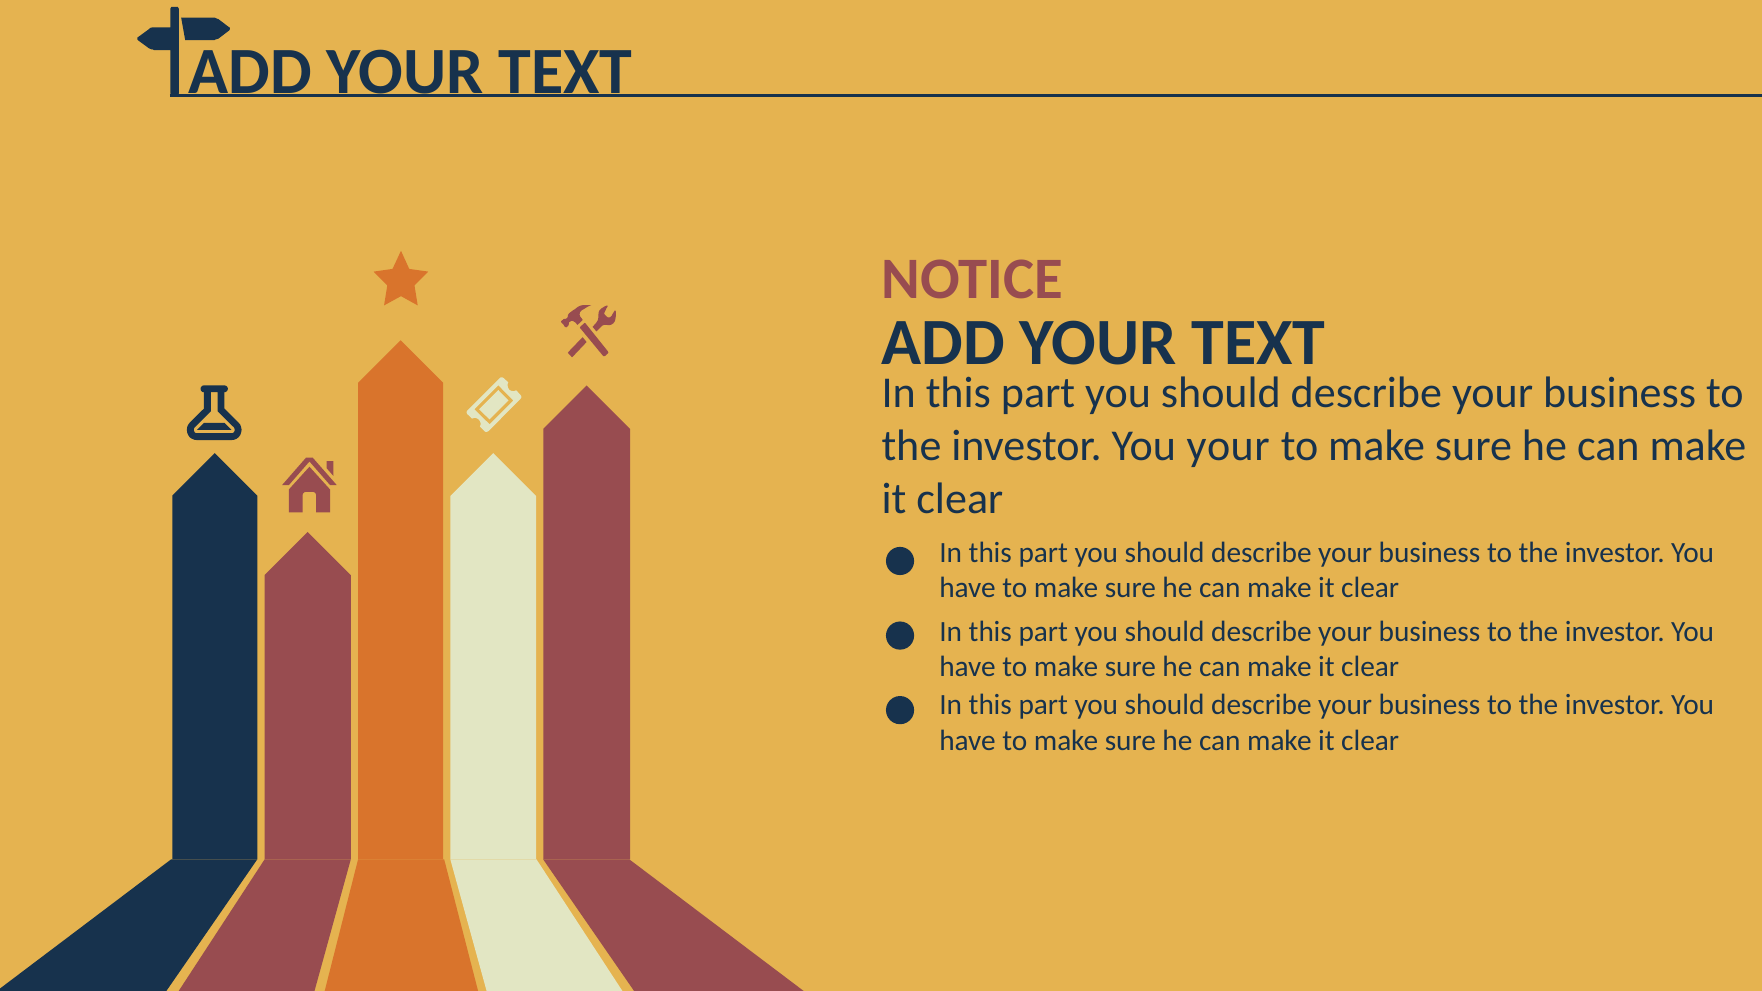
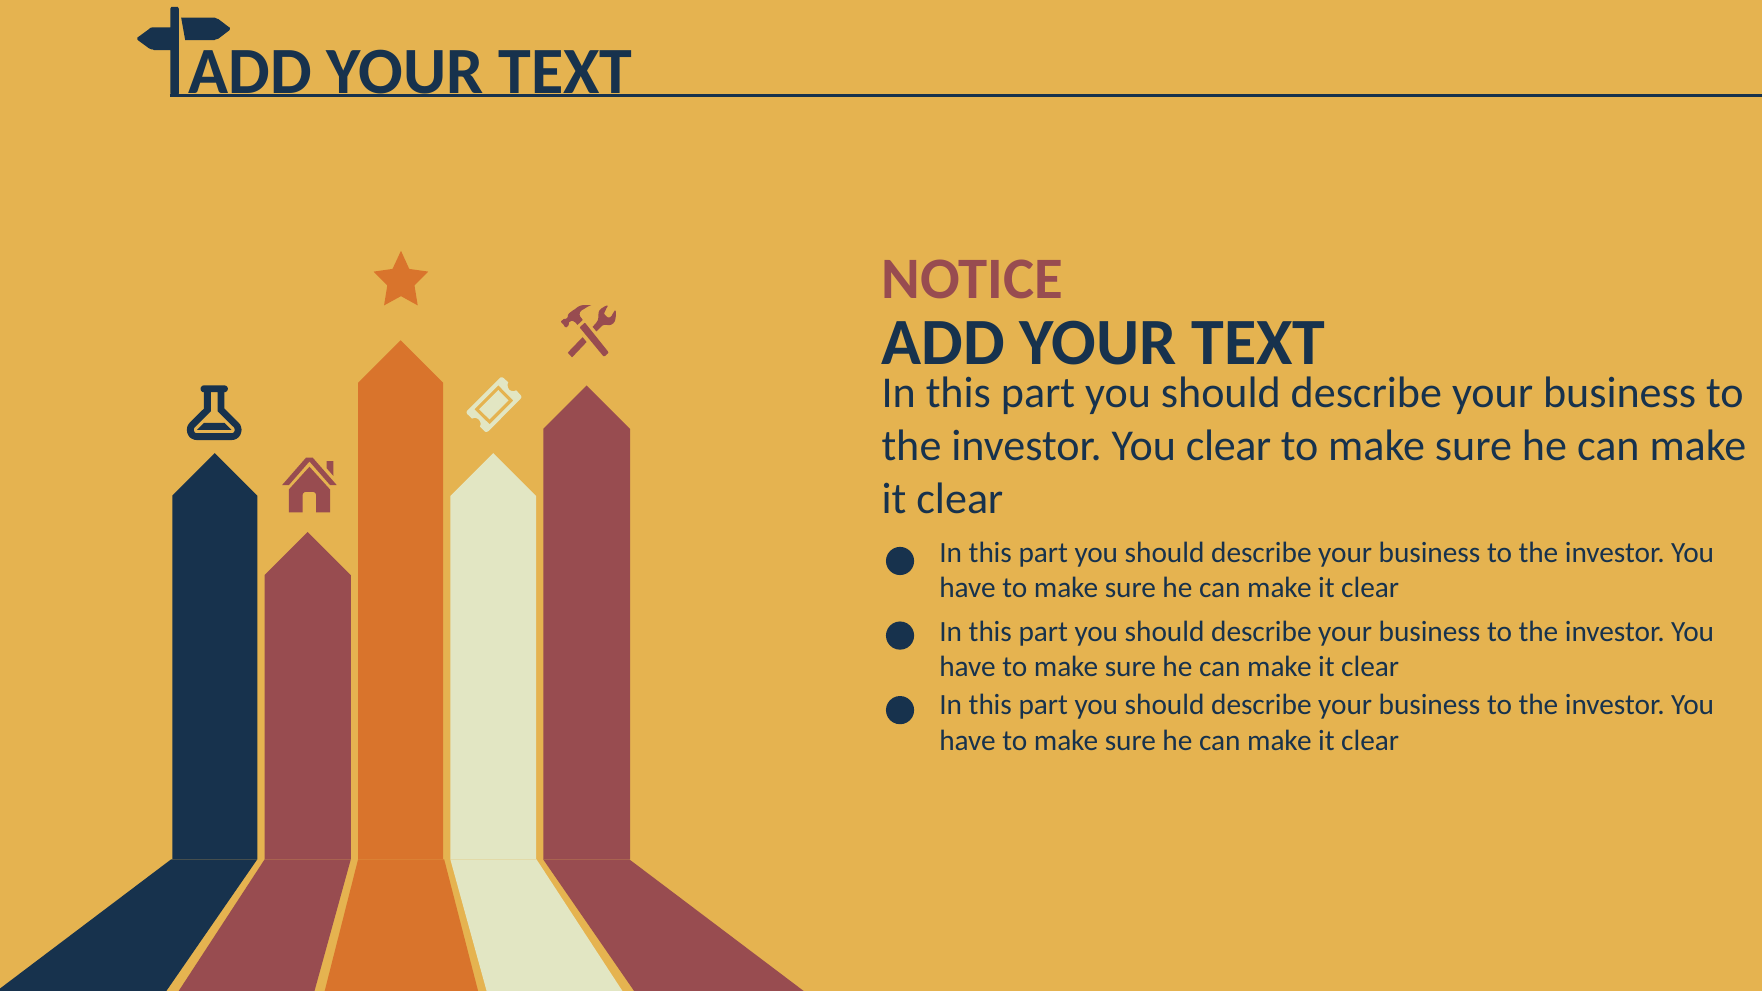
You your: your -> clear (1229, 446)
